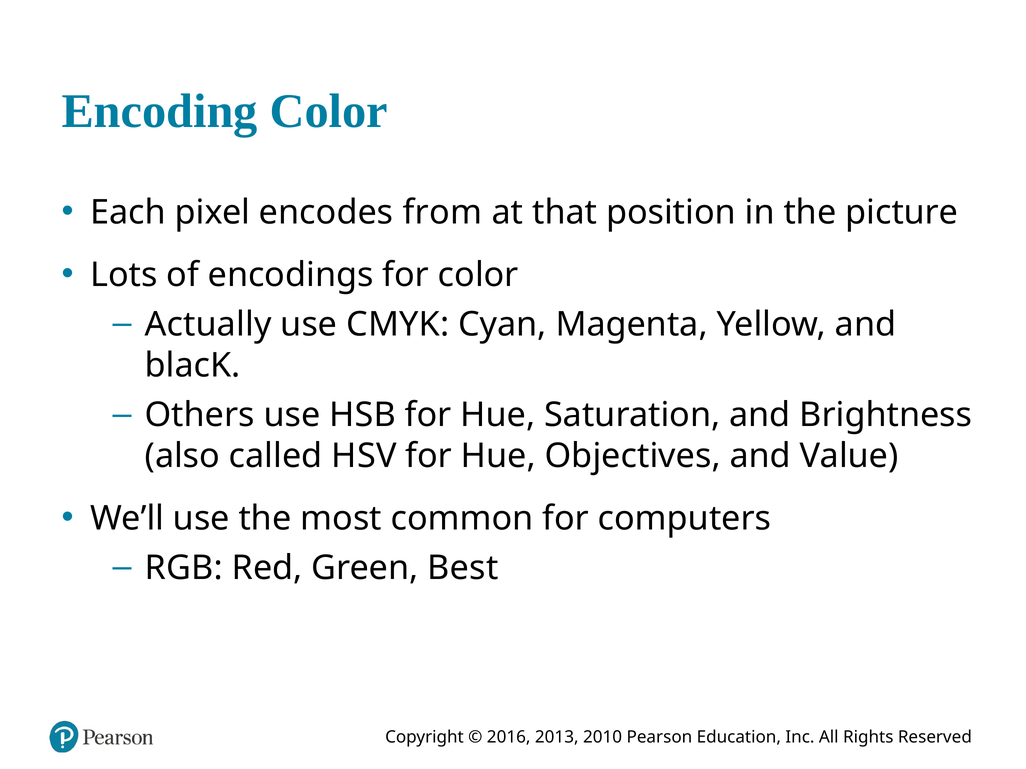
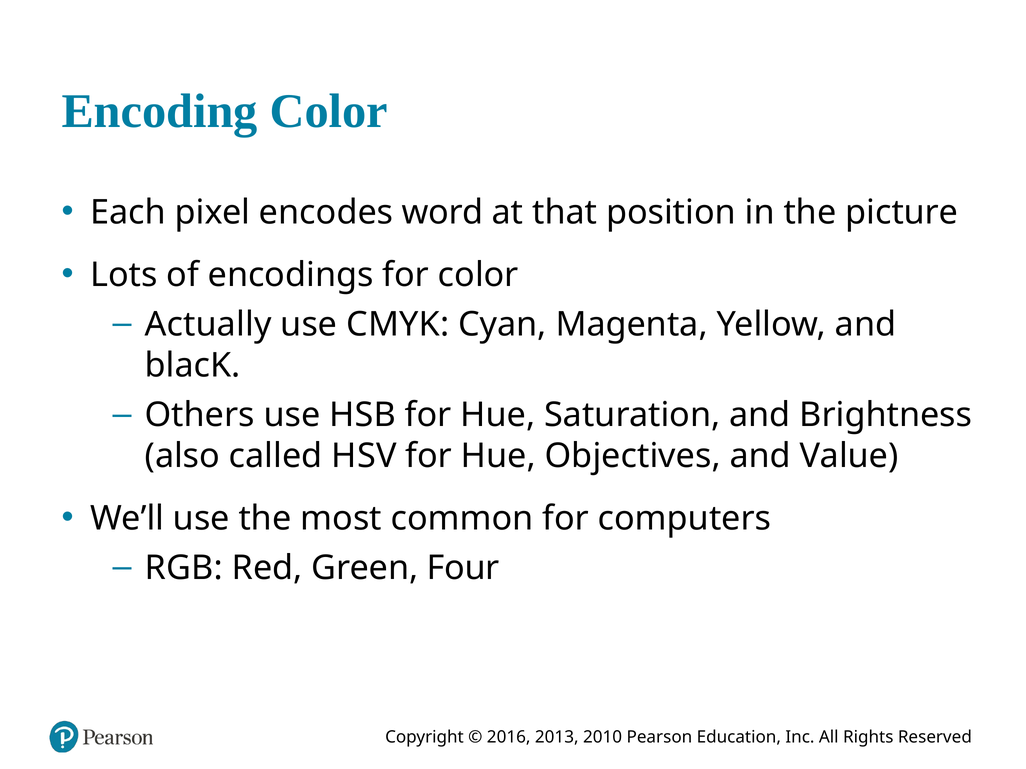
from: from -> word (443, 213)
Best: Best -> Four (463, 568)
